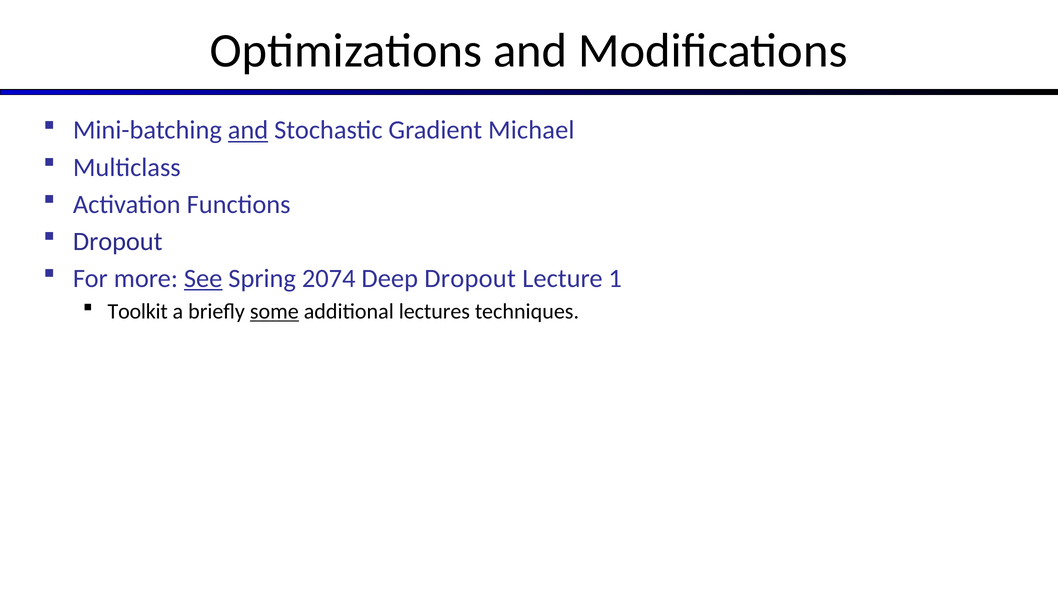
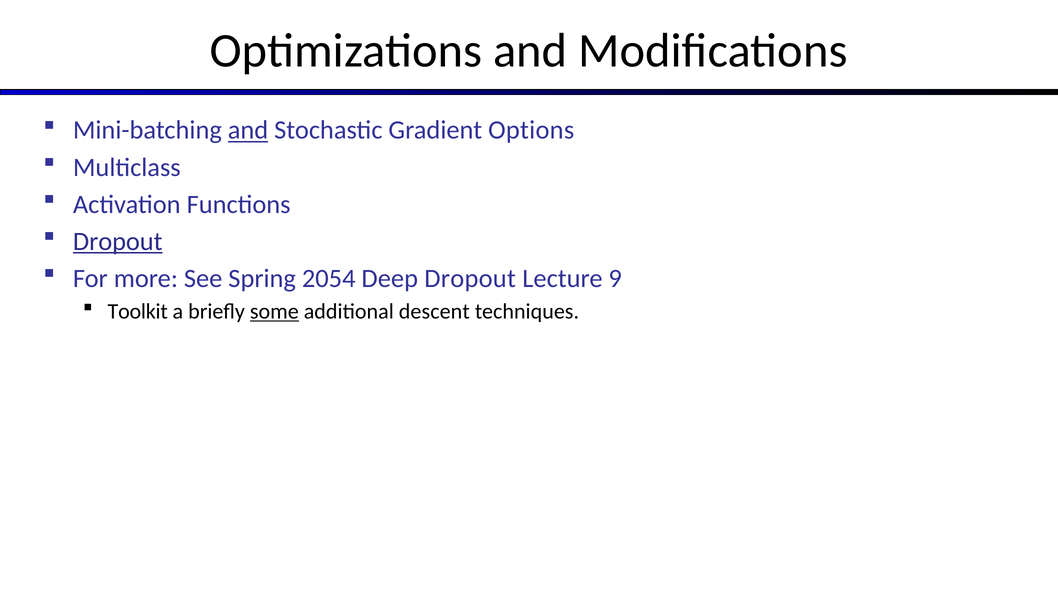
Michael: Michael -> Options (531, 130)
Dropout underline: none -> present (118, 241)
See underline: present -> none (203, 278)
2074: 2074 -> 2054 (329, 278)
1: 1 -> 9 (615, 278)
lectures: lectures -> descent (434, 312)
